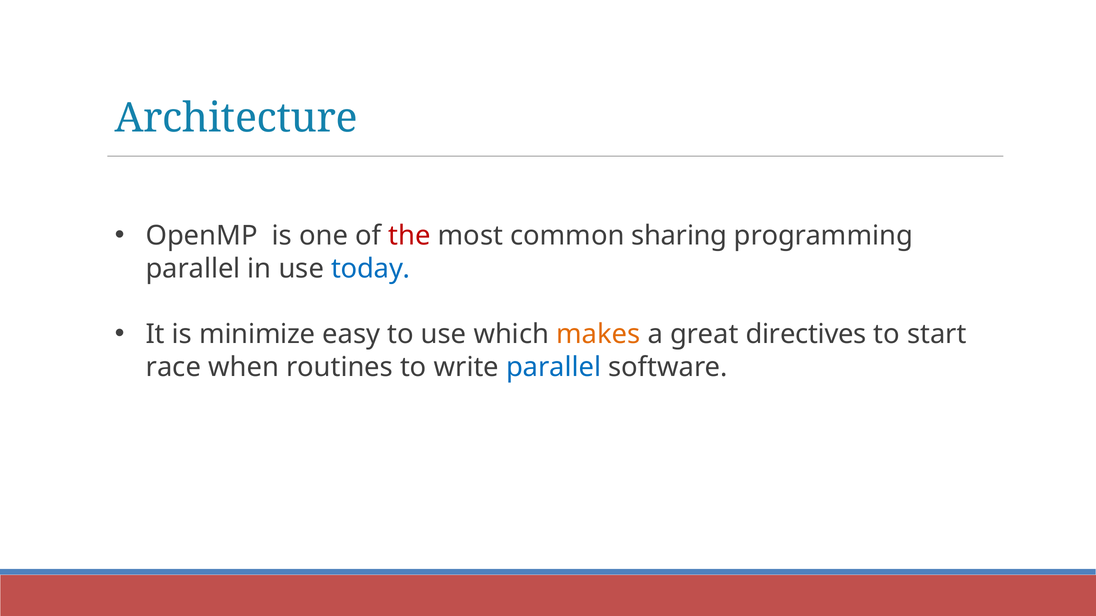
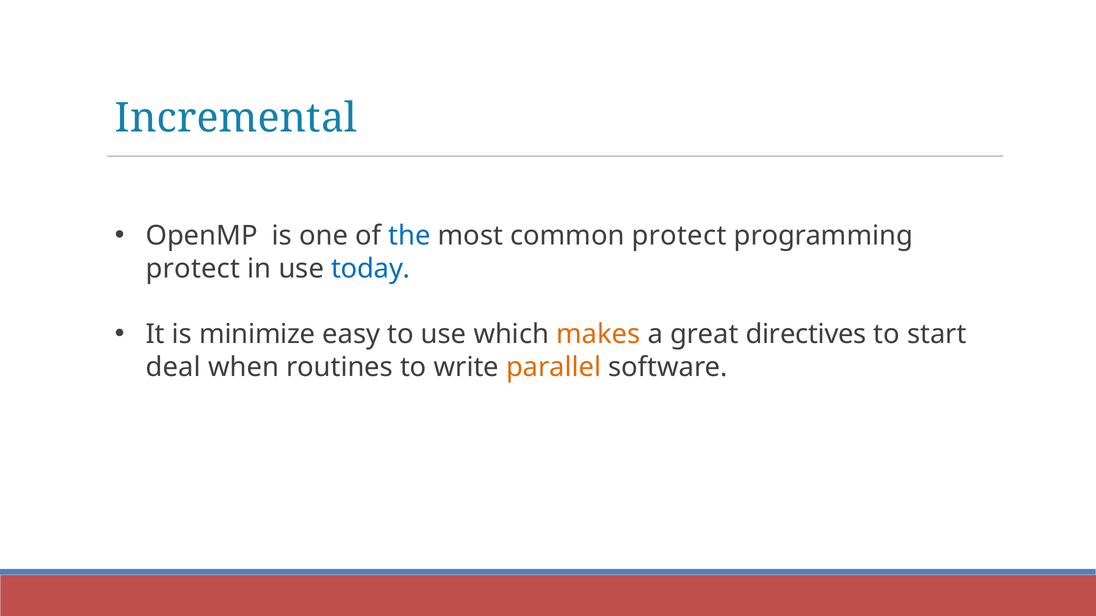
Architecture: Architecture -> Incremental (236, 118)
the colour: red -> blue (410, 236)
common sharing: sharing -> protect (679, 236)
parallel: parallel -> protect (193, 269)
race: race -> deal (173, 367)
parallel colour: blue -> orange (554, 367)
